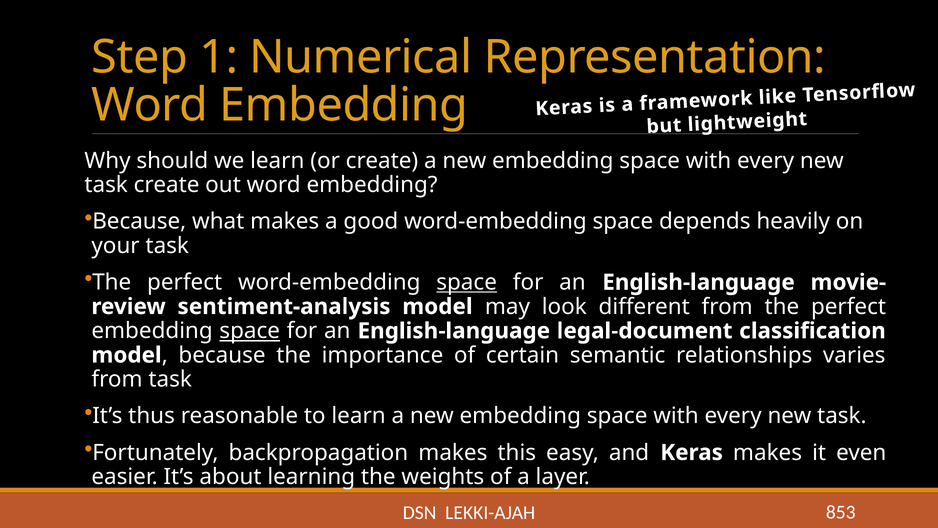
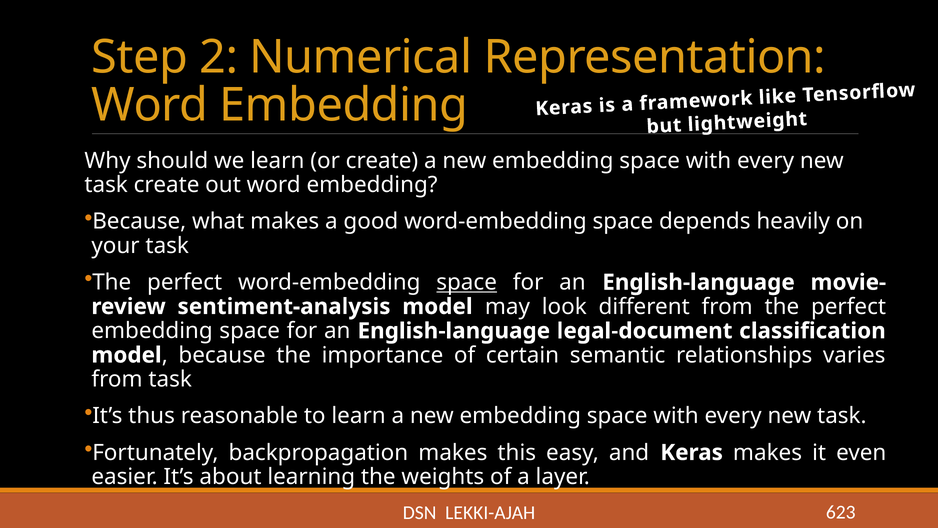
1: 1 -> 2 (219, 57)
space underline: present -> none (250, 331)
853: 853 -> 623 (841, 512)
